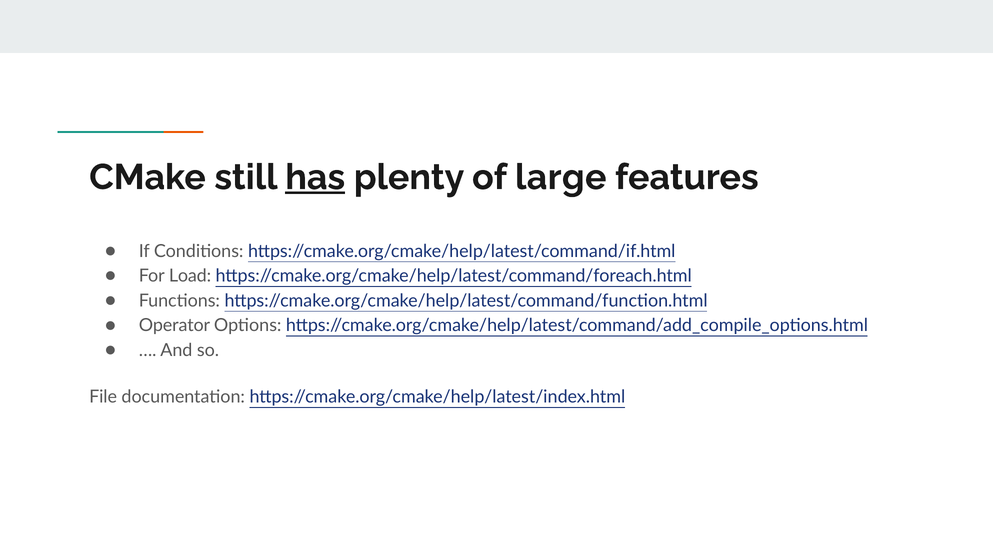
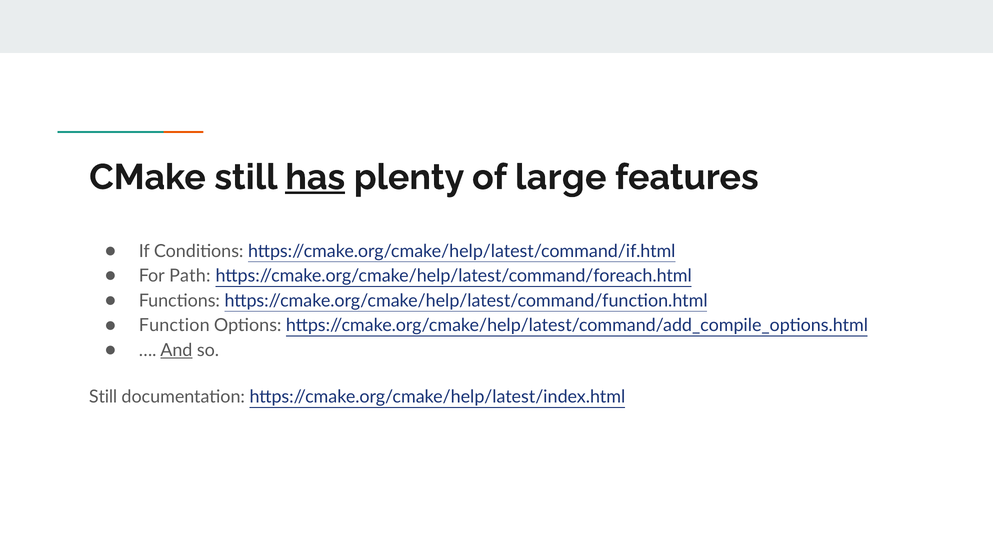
Load: Load -> Path (190, 276)
Operator: Operator -> Function (174, 325)
And underline: none -> present (176, 350)
File: File -> Still (103, 397)
